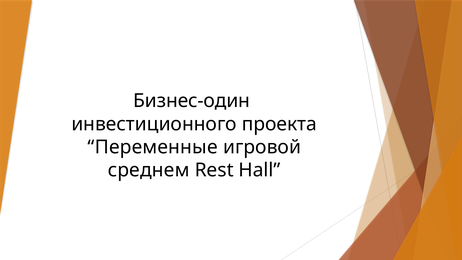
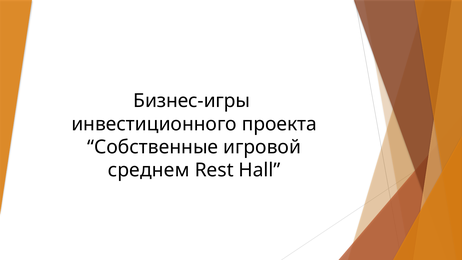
Бизнес-один: Бизнес-один -> Бизнес-игры (192, 101)
Переменные: Переменные -> Собственные (153, 147)
